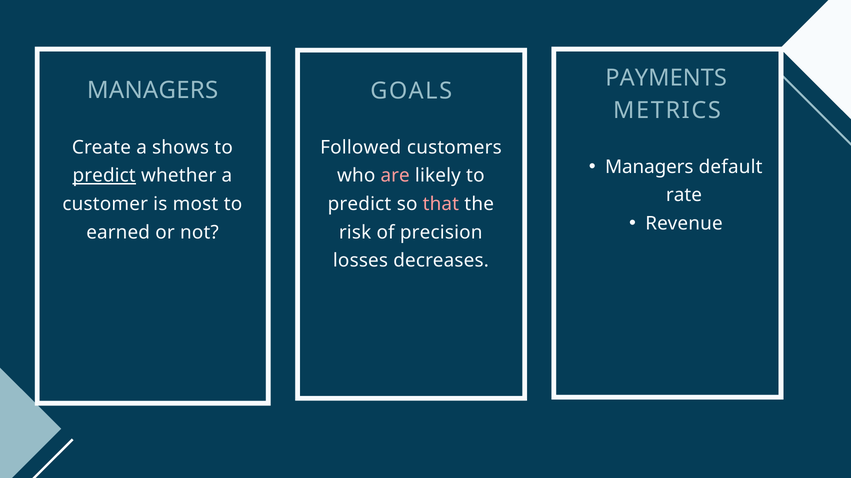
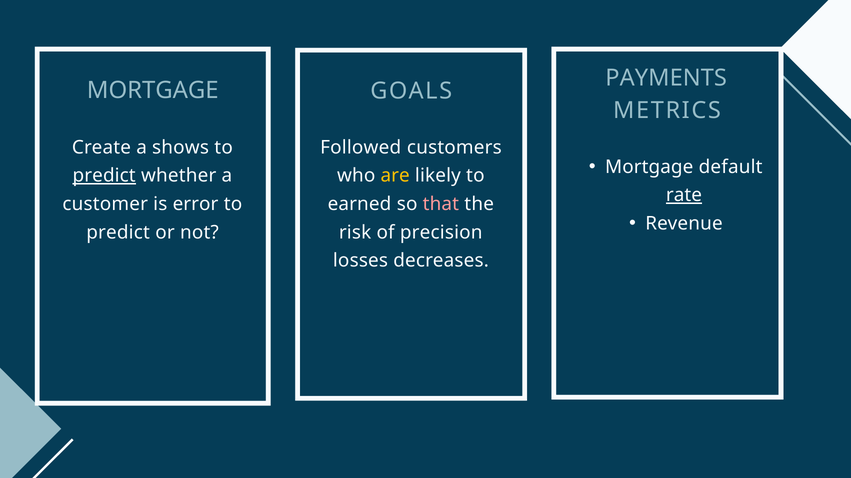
MANAGERS: MANAGERS -> MORTGAGE (153, 90)
Managers: Managers -> Mortgage (649, 167)
are colour: pink -> yellow (395, 176)
rate underline: none -> present (684, 195)
most: most -> error (196, 204)
predict: predict -> earned (360, 204)
earned: earned -> predict (118, 233)
